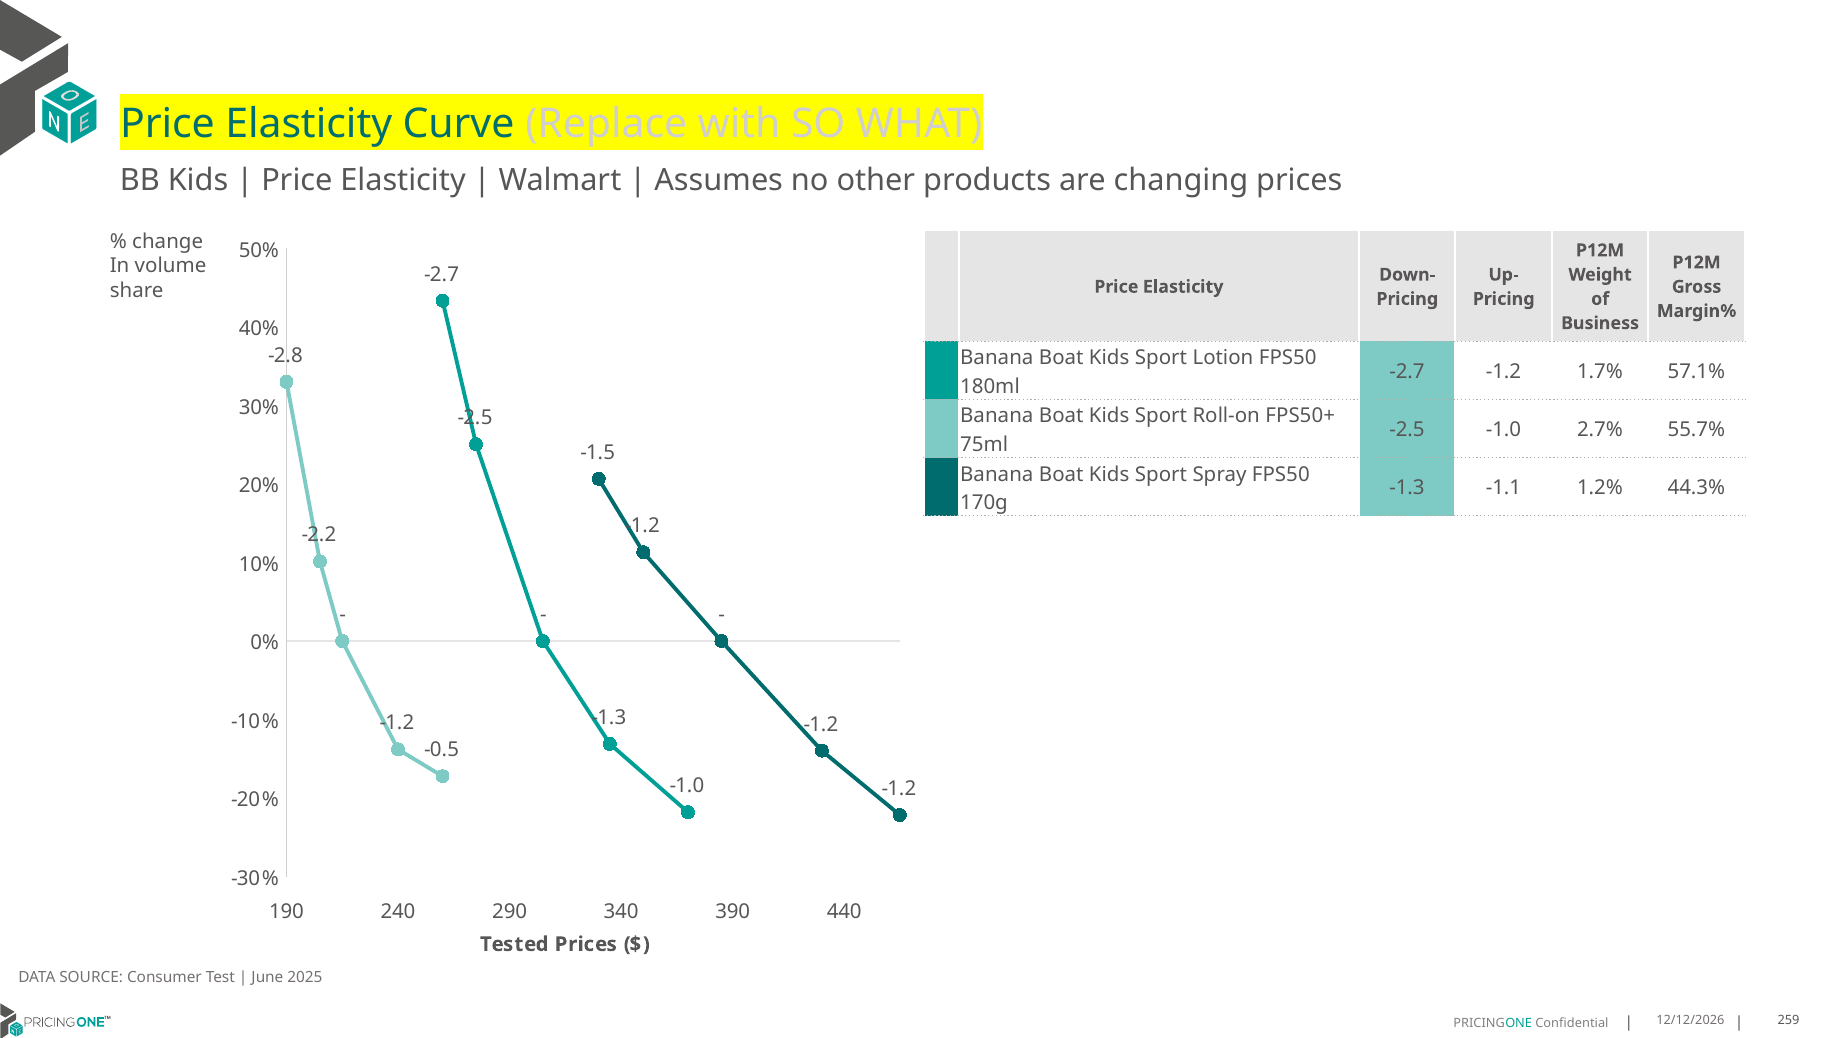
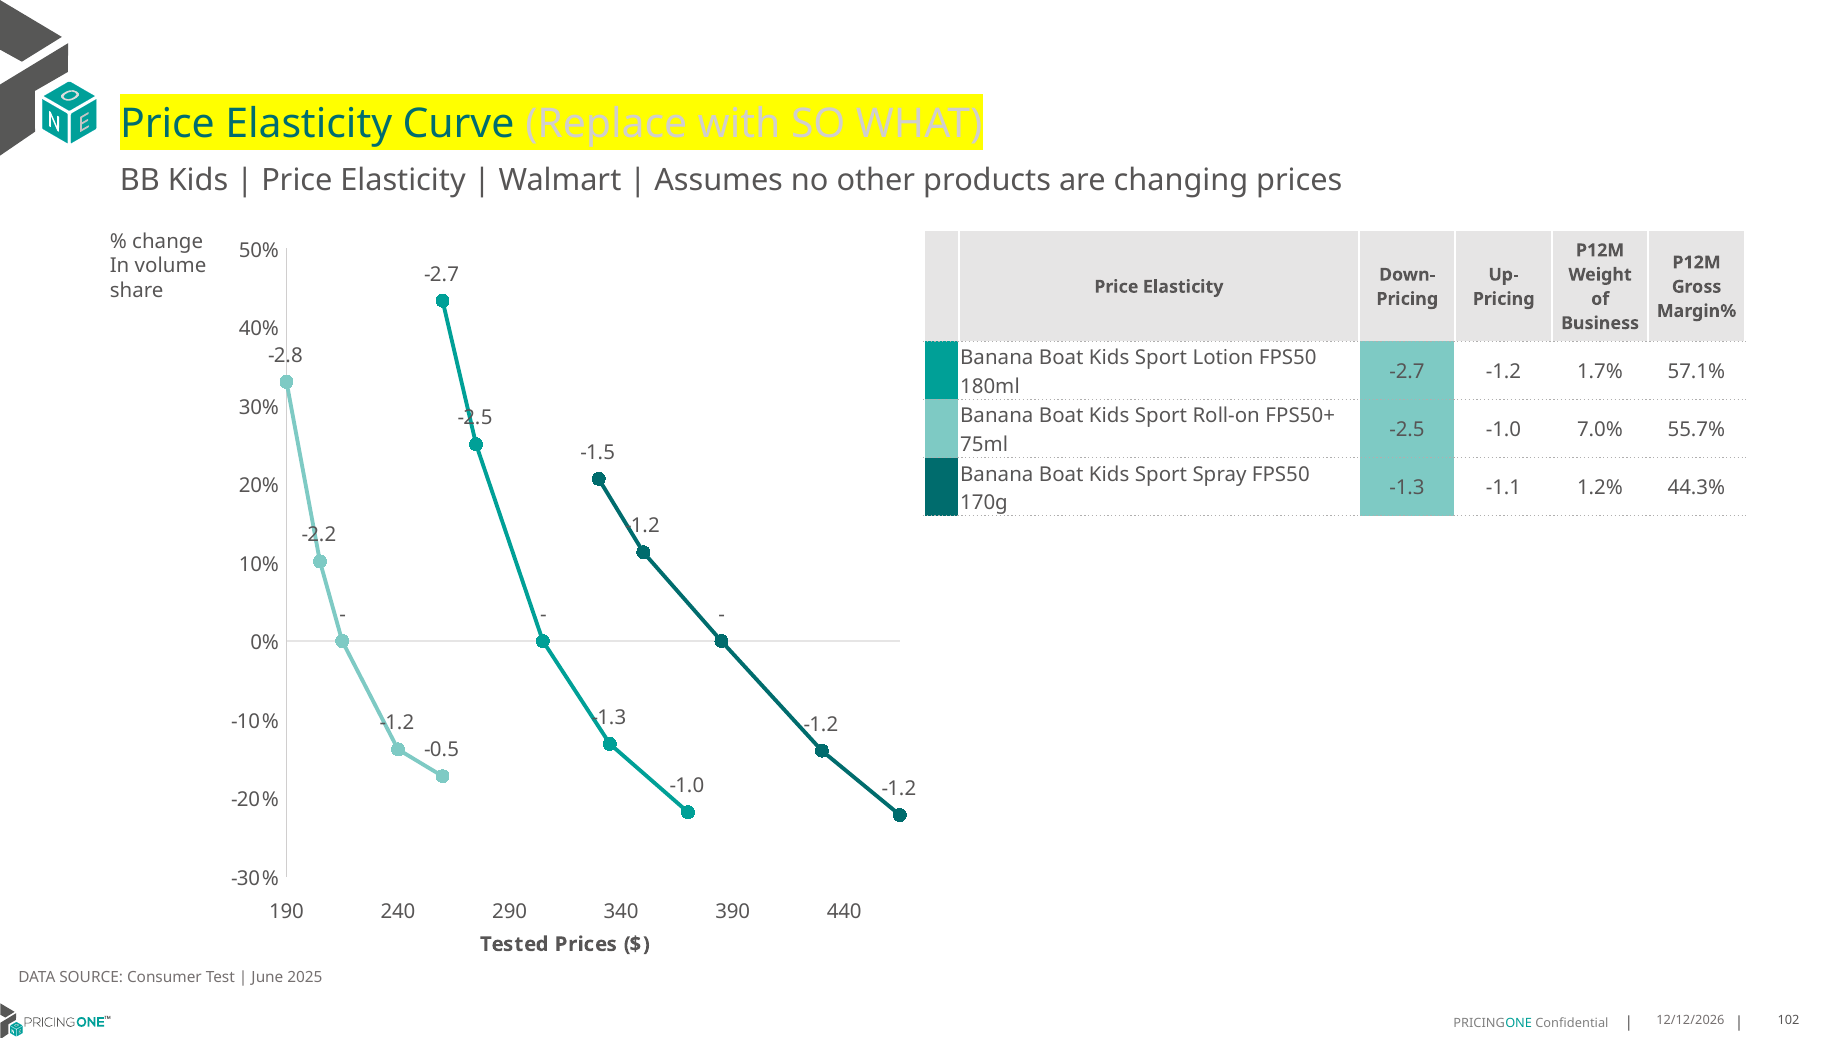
2.7%: 2.7% -> 7.0% (1600, 430)
259: 259 -> 102 (1789, 1020)
